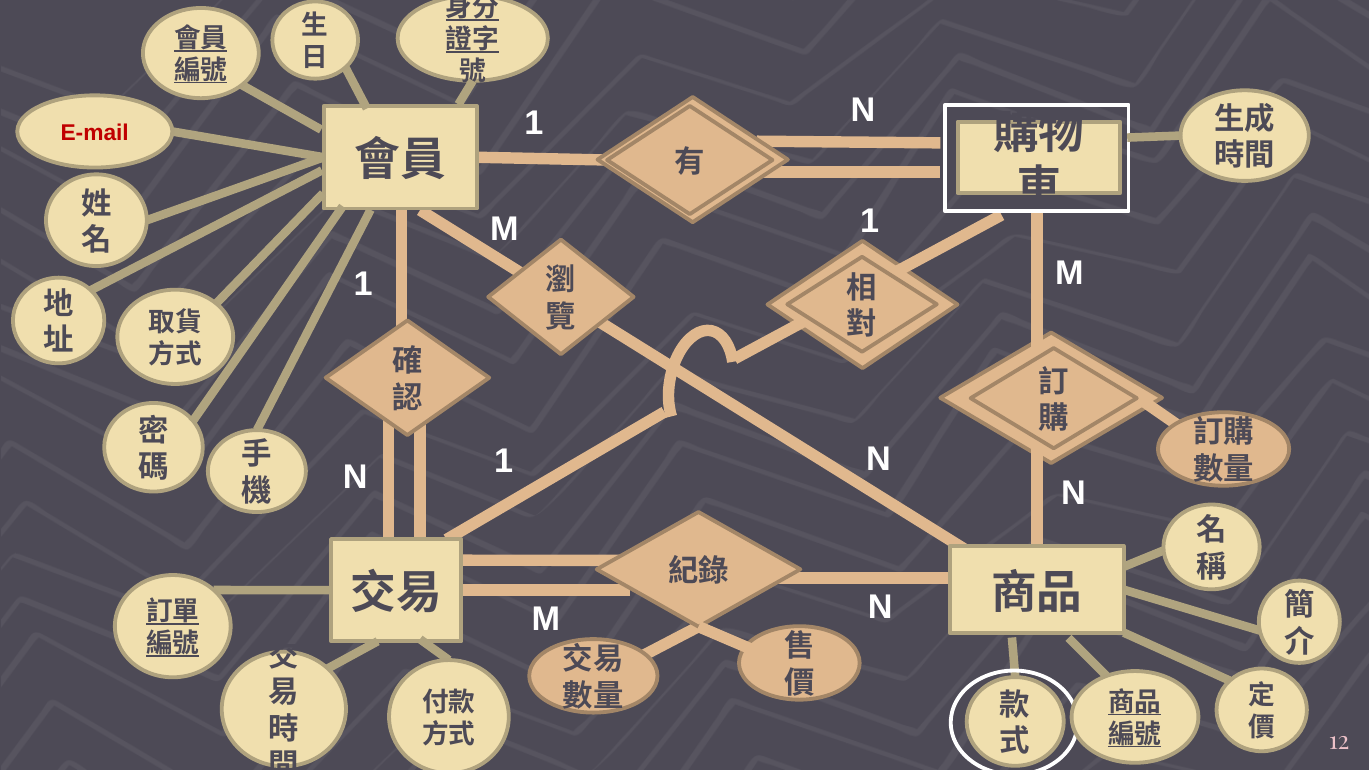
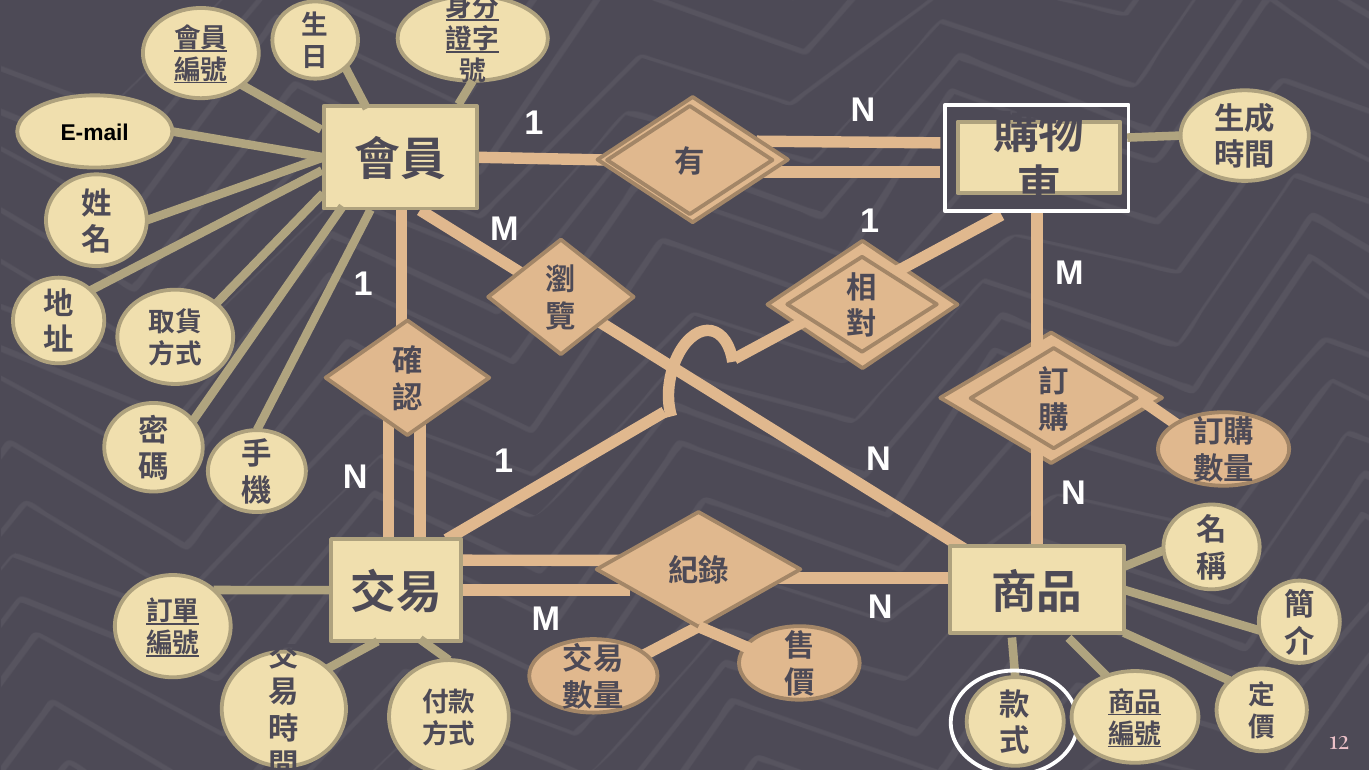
E-mail colour: red -> black (95, 133)
